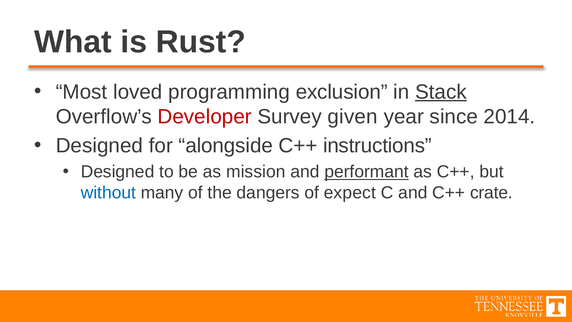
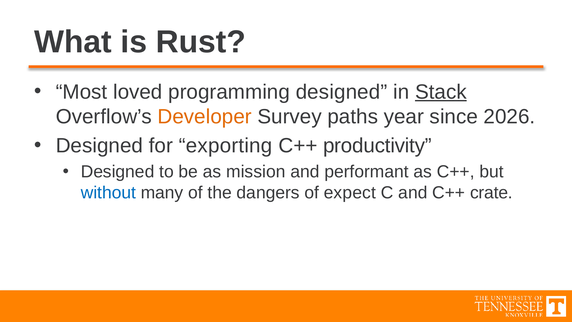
programming exclusion: exclusion -> designed (342, 92)
Developer colour: red -> orange (205, 117)
given: given -> paths (353, 117)
2014: 2014 -> 2026 (509, 117)
alongside: alongside -> exporting (226, 146)
instructions: instructions -> productivity (377, 146)
performant underline: present -> none (367, 172)
